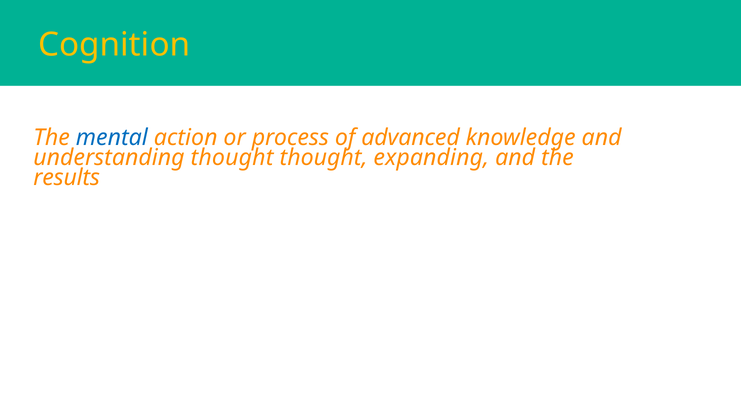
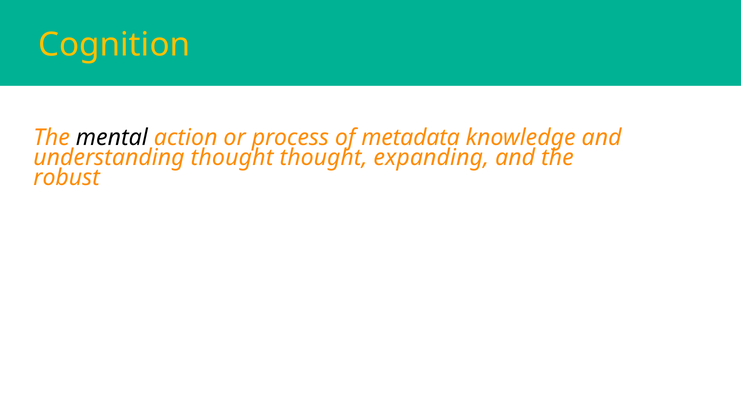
mental colour: blue -> black (112, 138)
advanced: advanced -> metadata (411, 138)
results: results -> robust (67, 178)
